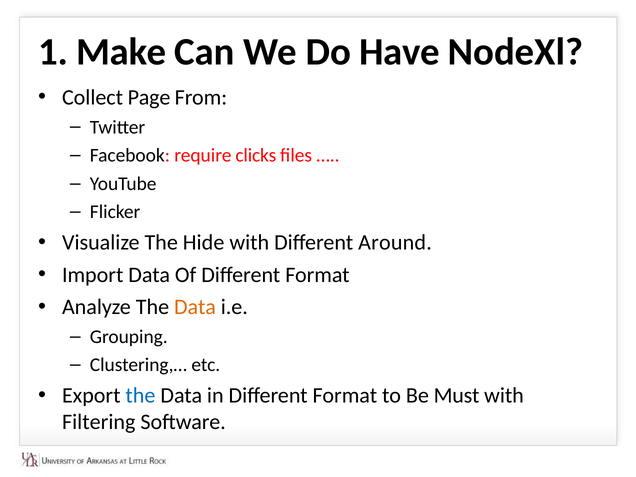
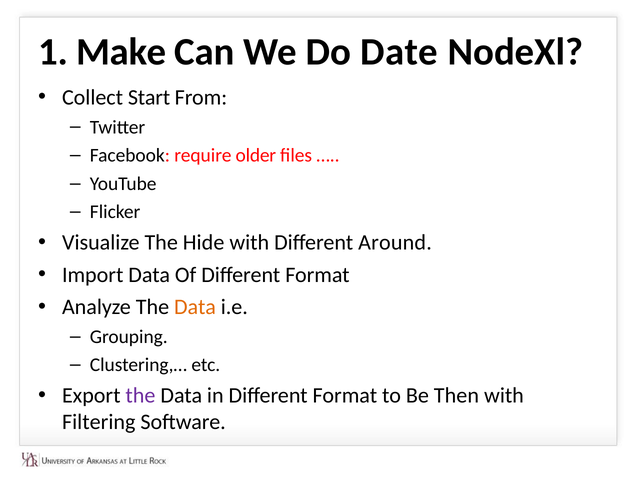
Have: Have -> Date (399, 52)
Page: Page -> Start (149, 97)
clicks: clicks -> older (256, 155)
the colour: blue -> purple (140, 396)
Must: Must -> Then (456, 396)
